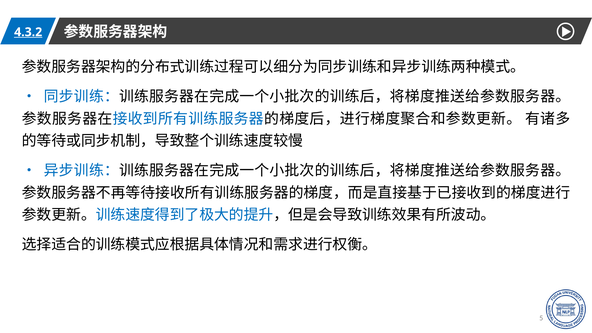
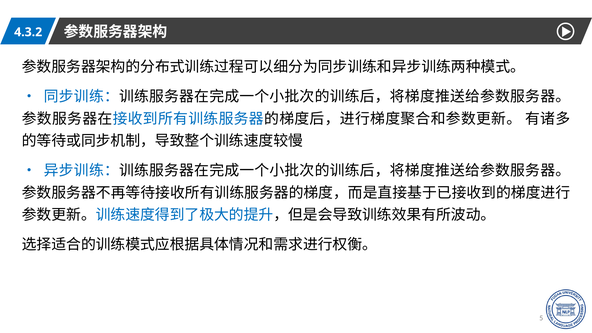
4.3.2 underline: present -> none (28, 32)
